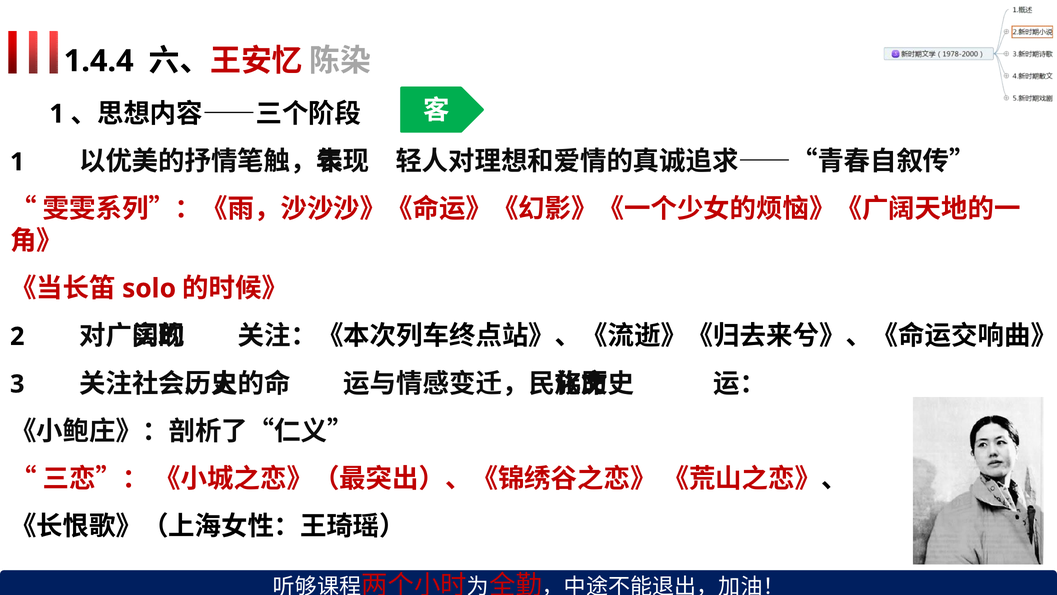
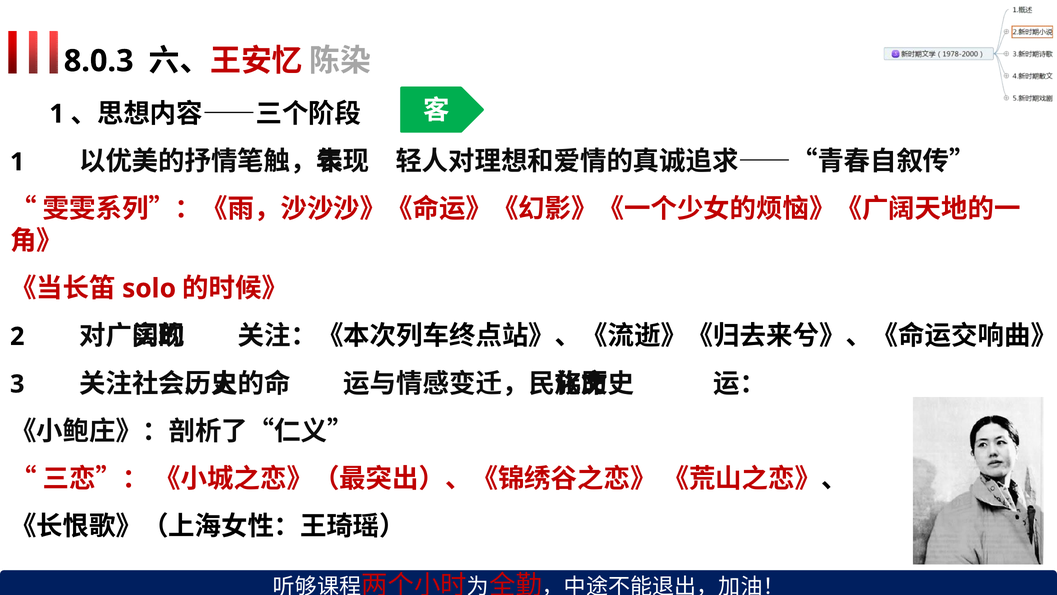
1.4.4: 1.4.4 -> 8.0.3 (99, 61)
